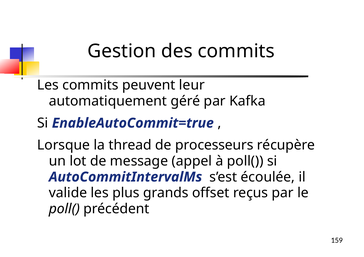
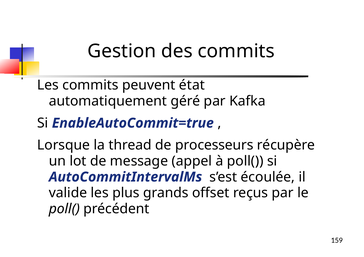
leur: leur -> état (192, 85)
